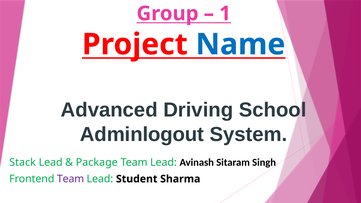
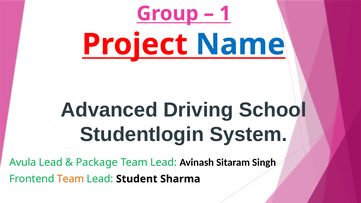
Adminlogout: Adminlogout -> Studentlogin (142, 134)
Stack: Stack -> Avula (23, 163)
Team colour: purple -> orange (71, 179)
